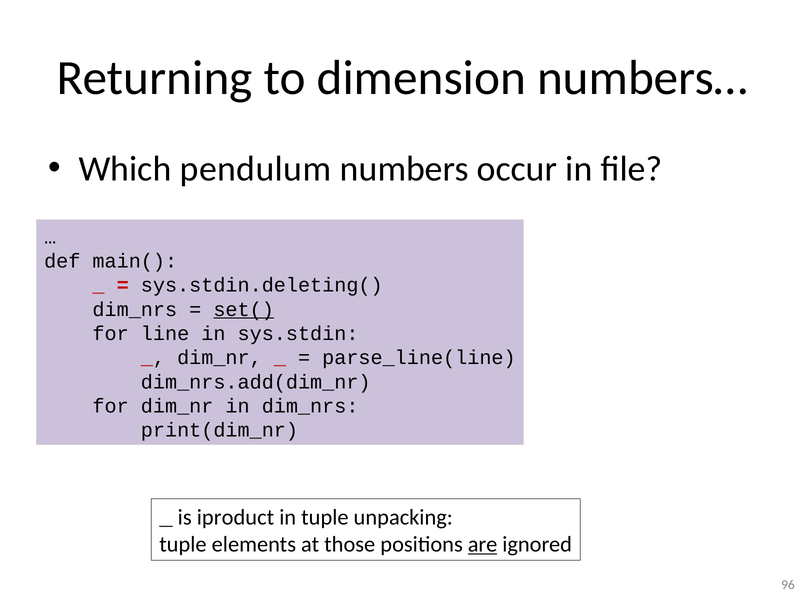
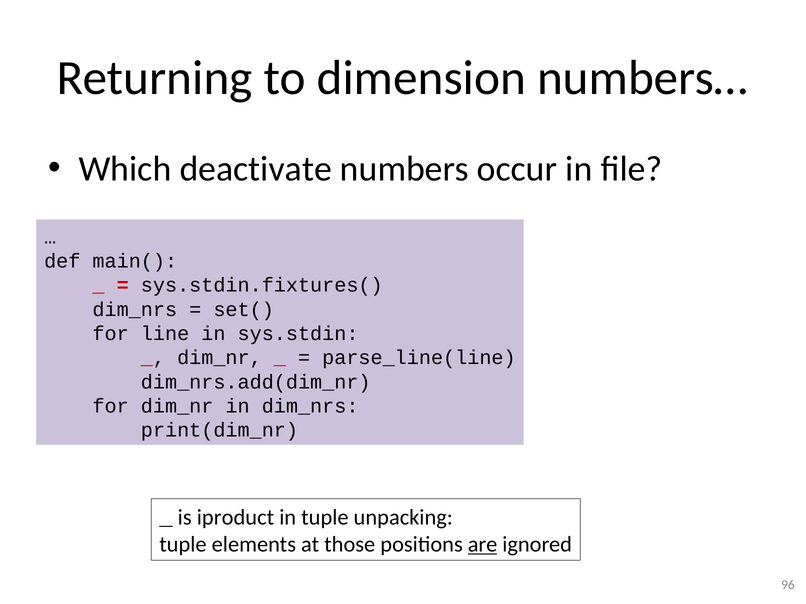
pendulum: pendulum -> deactivate (256, 169)
sys.stdin.deleting(: sys.stdin.deleting( -> sys.stdin.fixtures( (262, 286)
set( underline: present -> none (244, 310)
